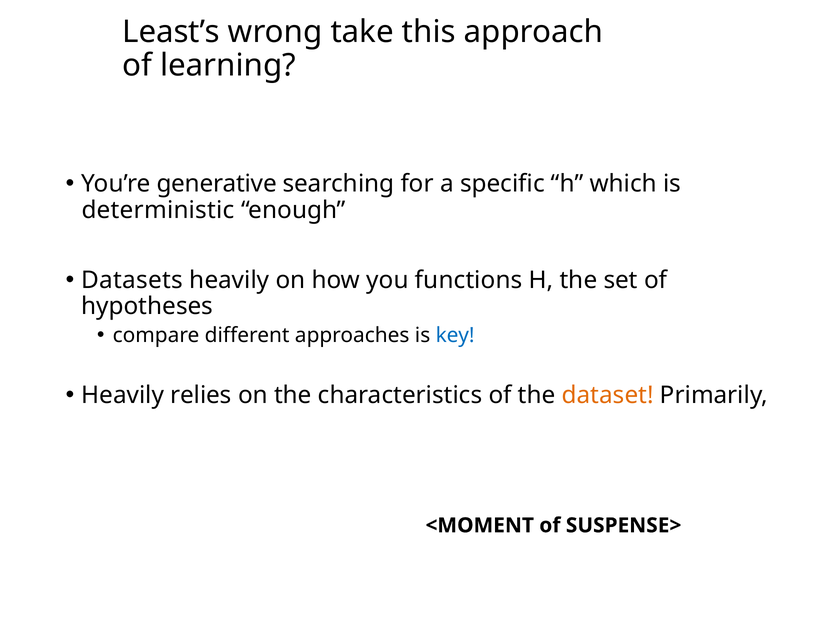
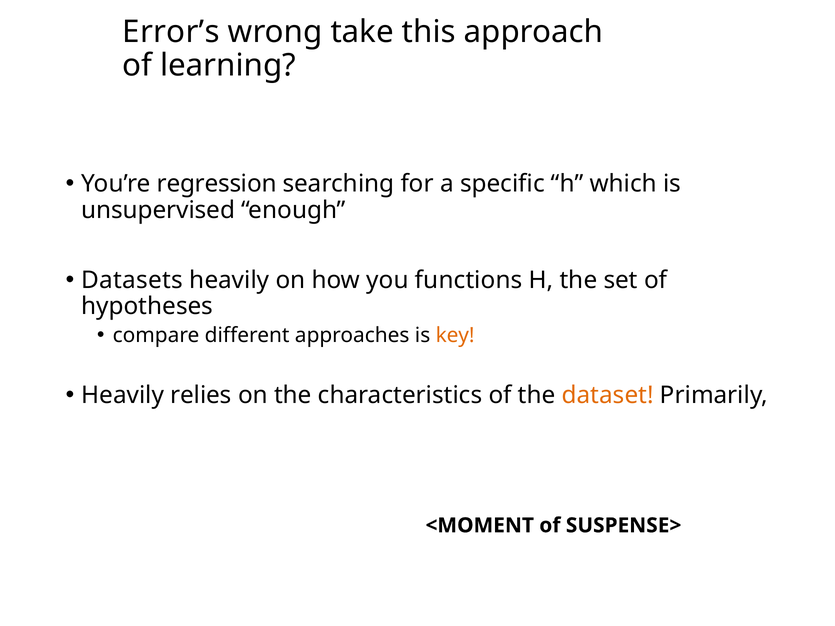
Least’s: Least’s -> Error’s (171, 32)
generative: generative -> regression (217, 184)
deterministic: deterministic -> unsupervised (158, 210)
key colour: blue -> orange (455, 335)
